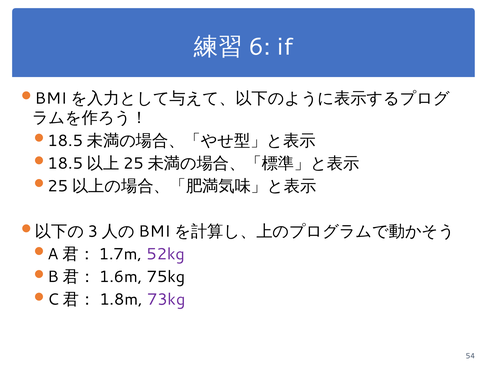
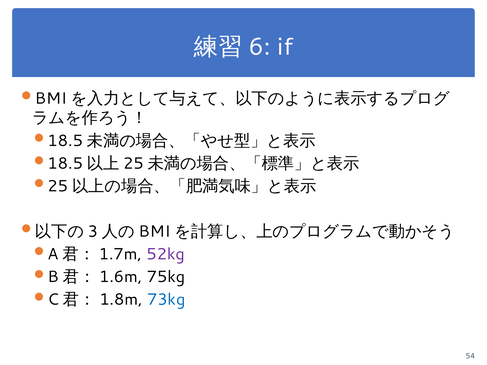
73kg colour: purple -> blue (166, 300)
